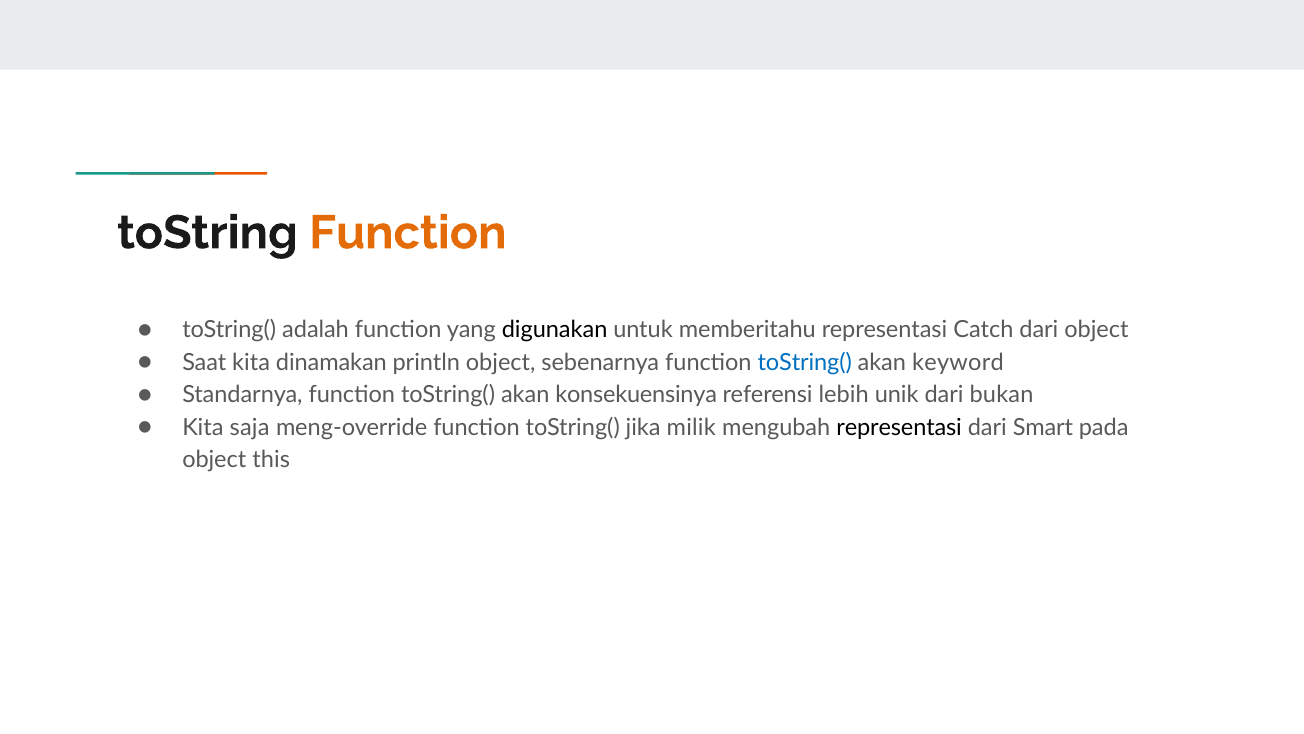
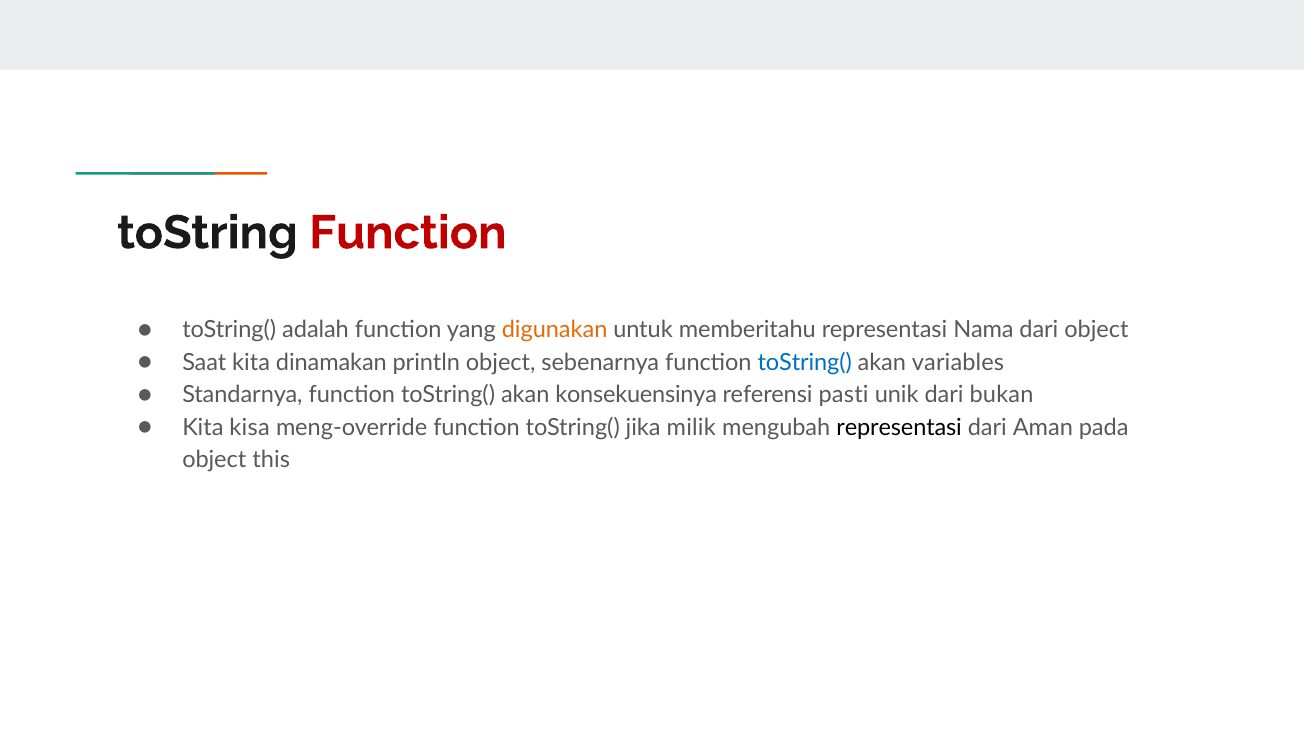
Function colour: orange -> red (408, 233)
digunakan colour: black -> orange (555, 330)
Catch: Catch -> Nama (983, 330)
keyword: keyword -> variables (958, 362)
lebih: lebih -> pasti (844, 395)
saja: saja -> kisa (250, 427)
Smart: Smart -> Aman (1043, 427)
